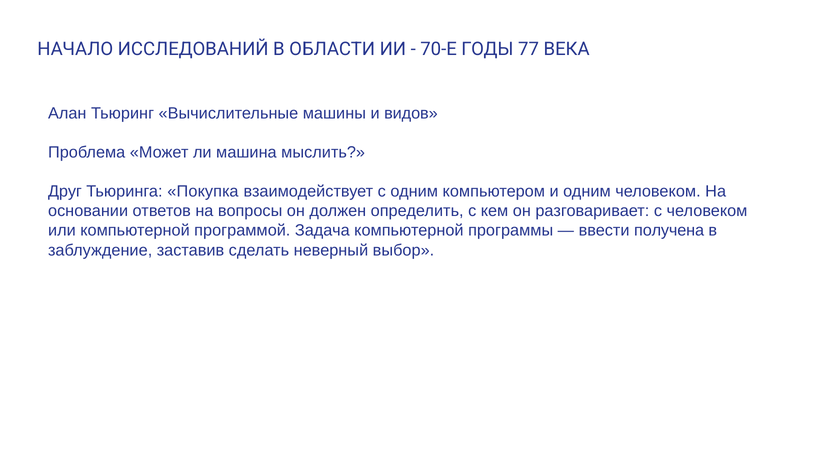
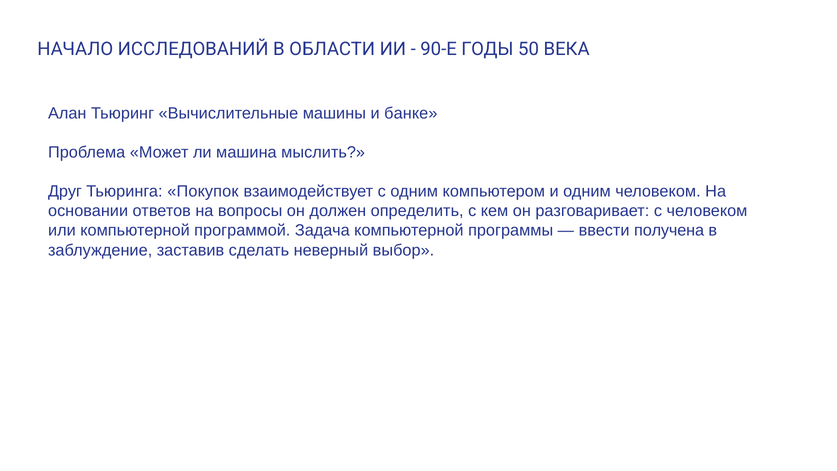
70-Е: 70-Е -> 90-Е (439, 49)
77: 77 -> 50 (529, 49)
видов: видов -> банке (411, 113)
Покупка: Покупка -> Покупок (203, 191)
